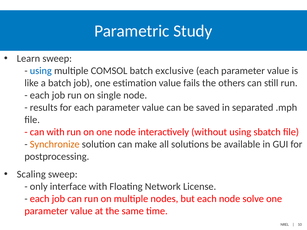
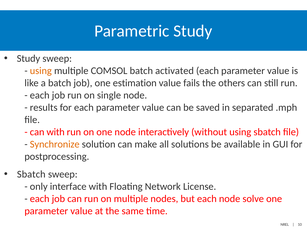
Learn: Learn -> Study (28, 59)
using colour: blue -> orange (41, 71)
exclusive: exclusive -> activated (175, 71)
Scaling: Scaling -> Sbatch (31, 175)
